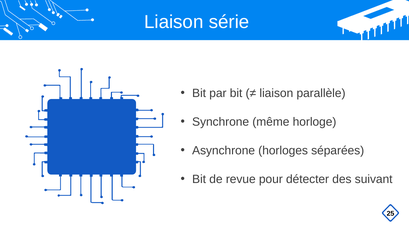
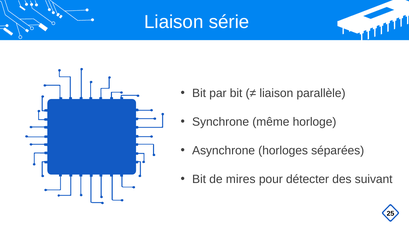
revue: revue -> mires (241, 179)
